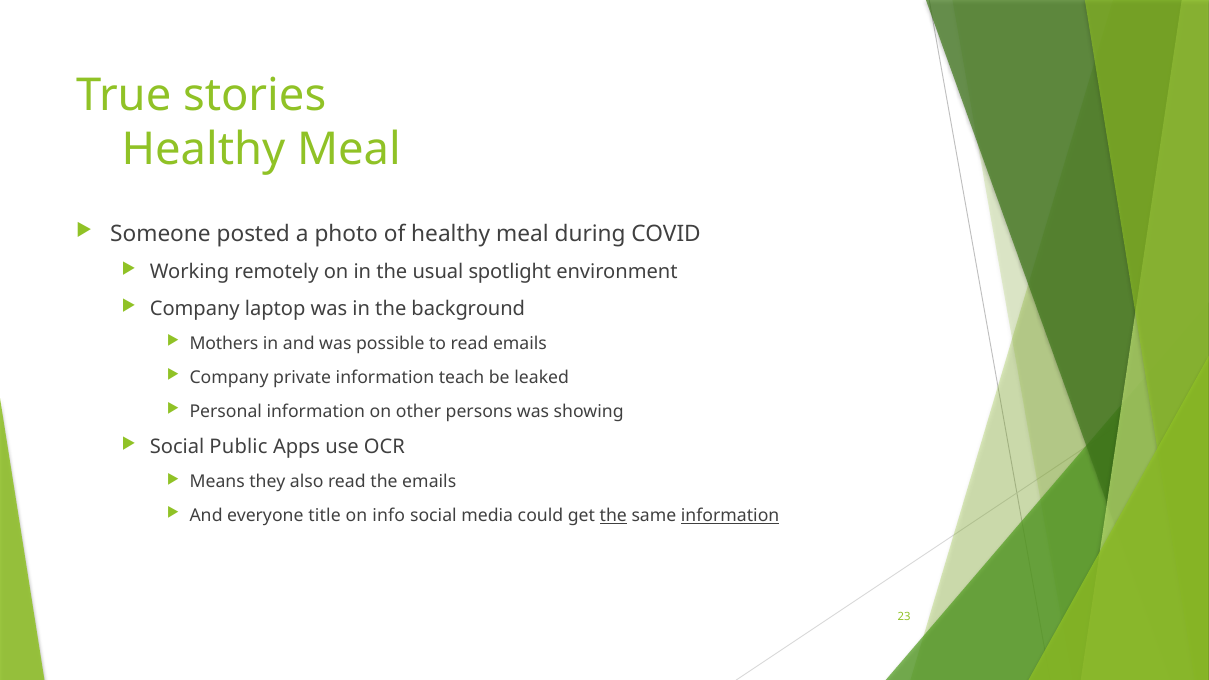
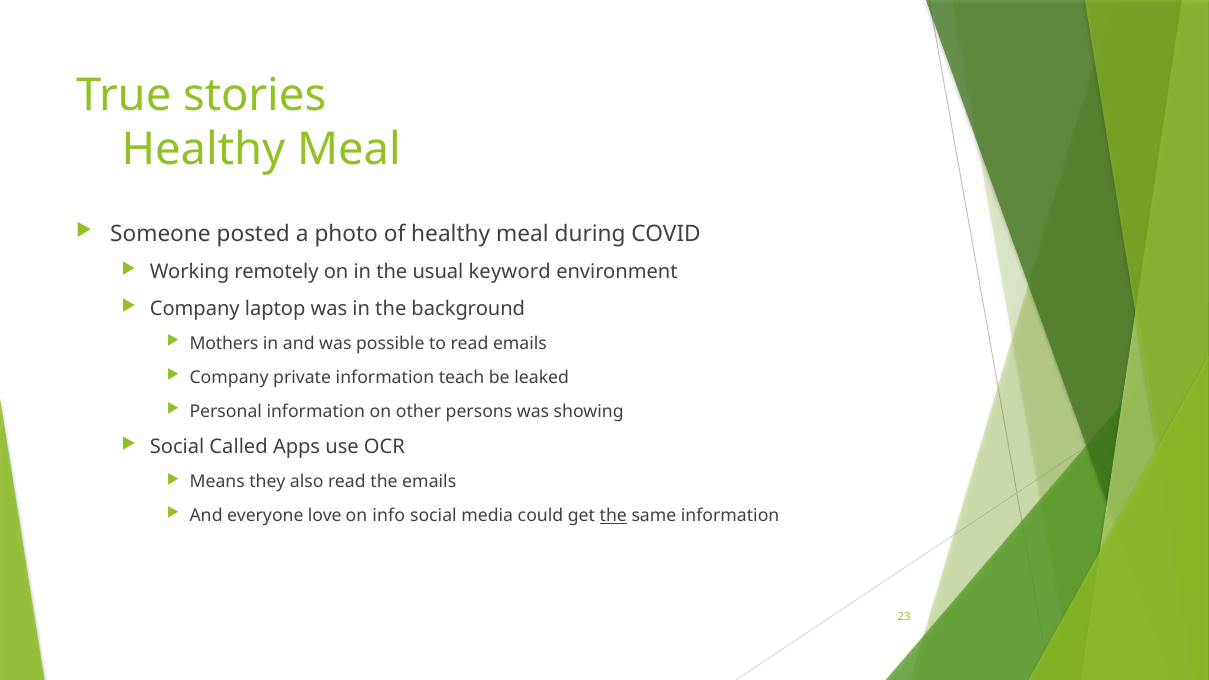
spotlight: spotlight -> keyword (510, 272)
Public: Public -> Called (239, 447)
title: title -> love (325, 516)
information underline: present -> none (730, 516)
